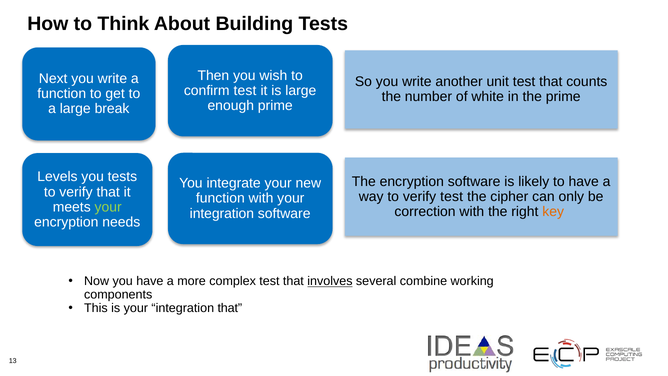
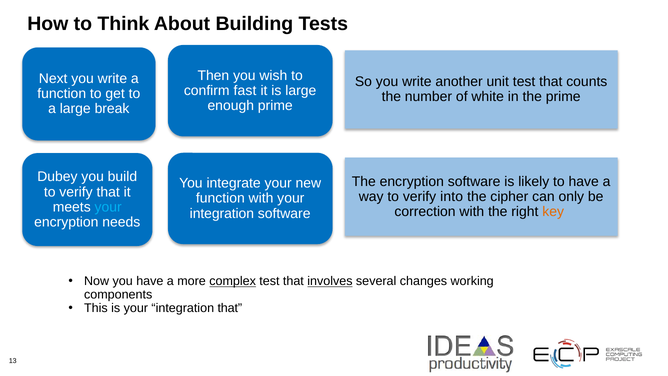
confirm test: test -> fast (245, 91)
Levels: Levels -> Dubey (57, 177)
you tests: tests -> build (122, 177)
verify test: test -> into (452, 197)
your colour: light green -> light blue (108, 207)
complex underline: none -> present (233, 281)
combine: combine -> changes (423, 281)
